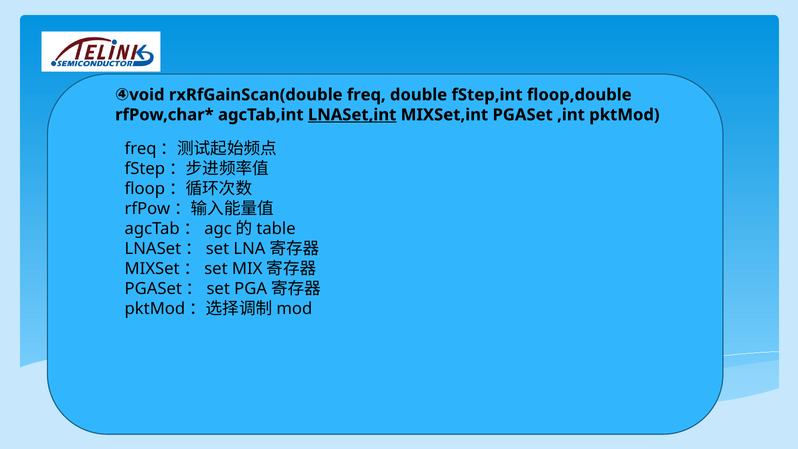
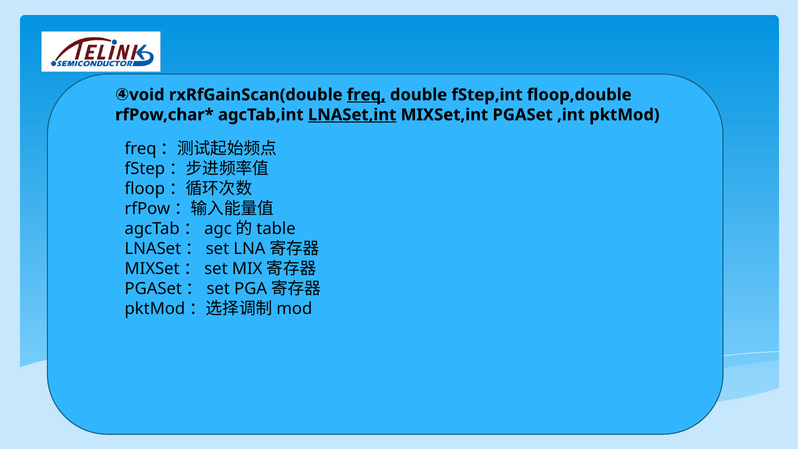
freq underline: none -> present (366, 95)
